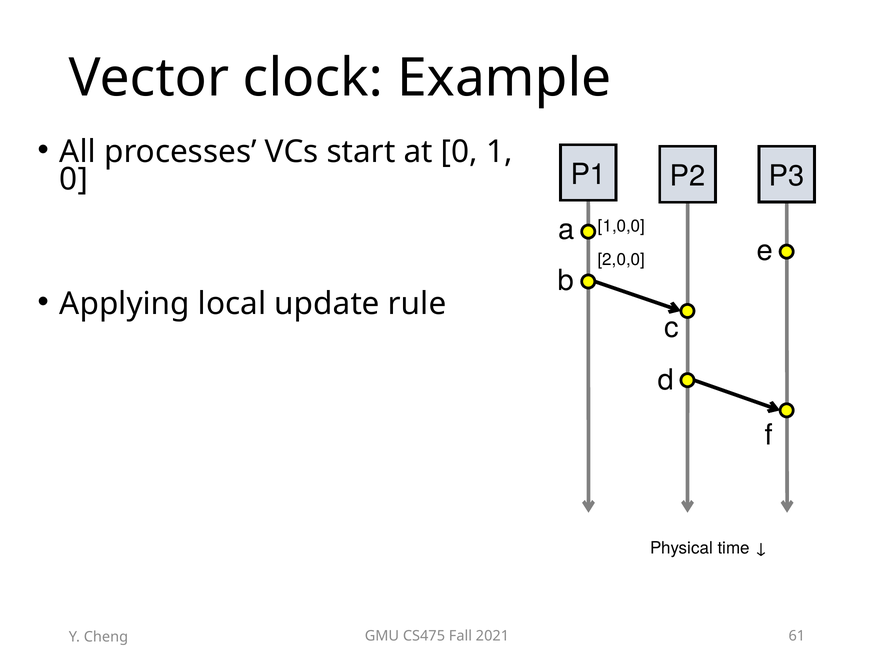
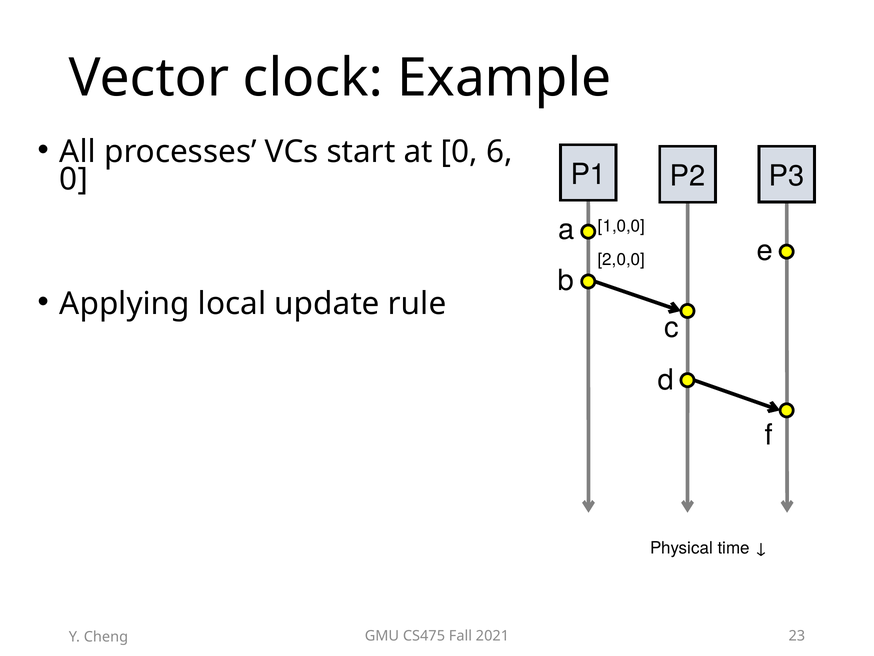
1: 1 -> 6 (499, 152)
61: 61 -> 23 (797, 635)
